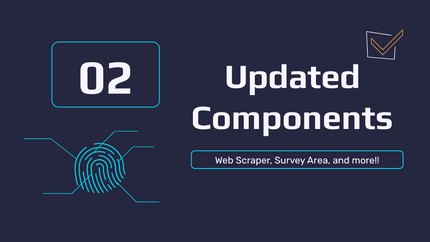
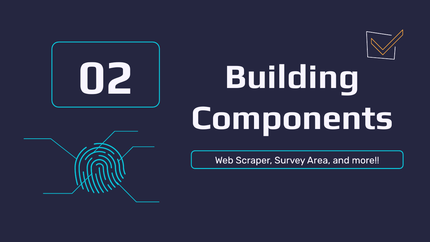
Updated: Updated -> Building (292, 77)
